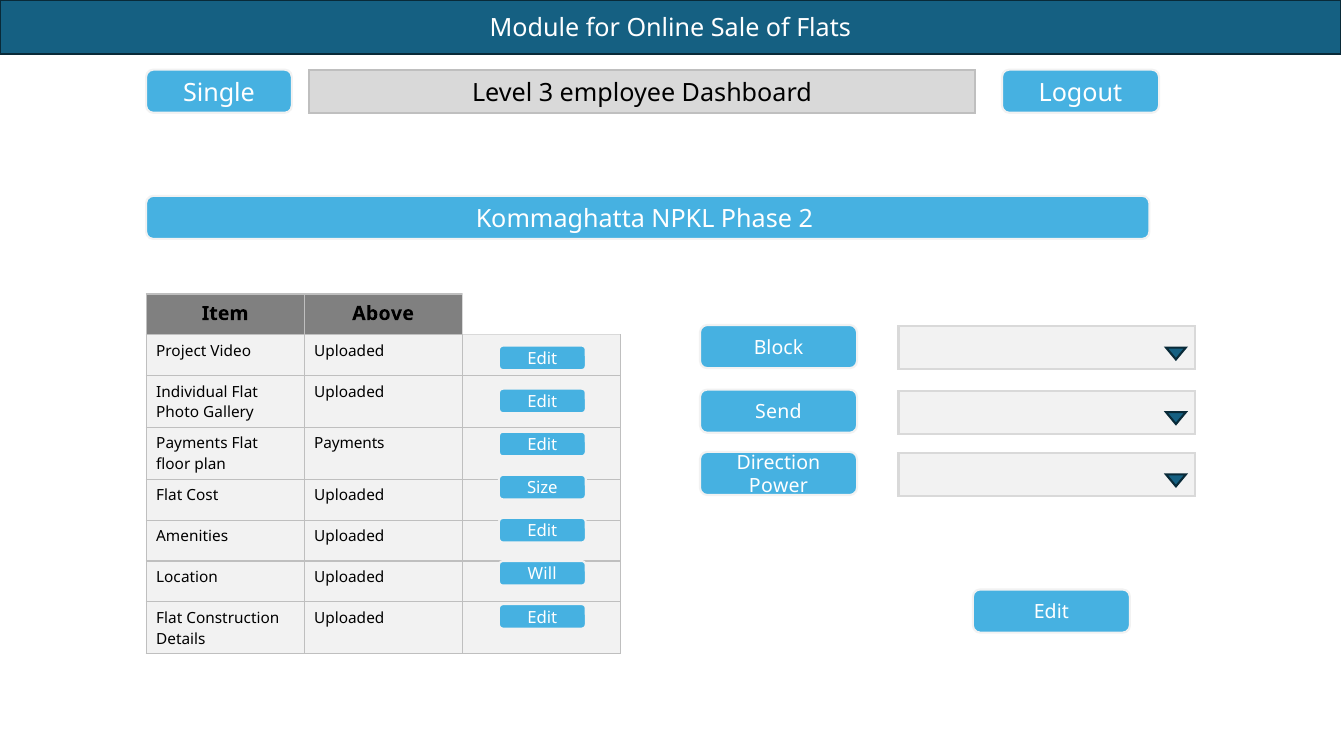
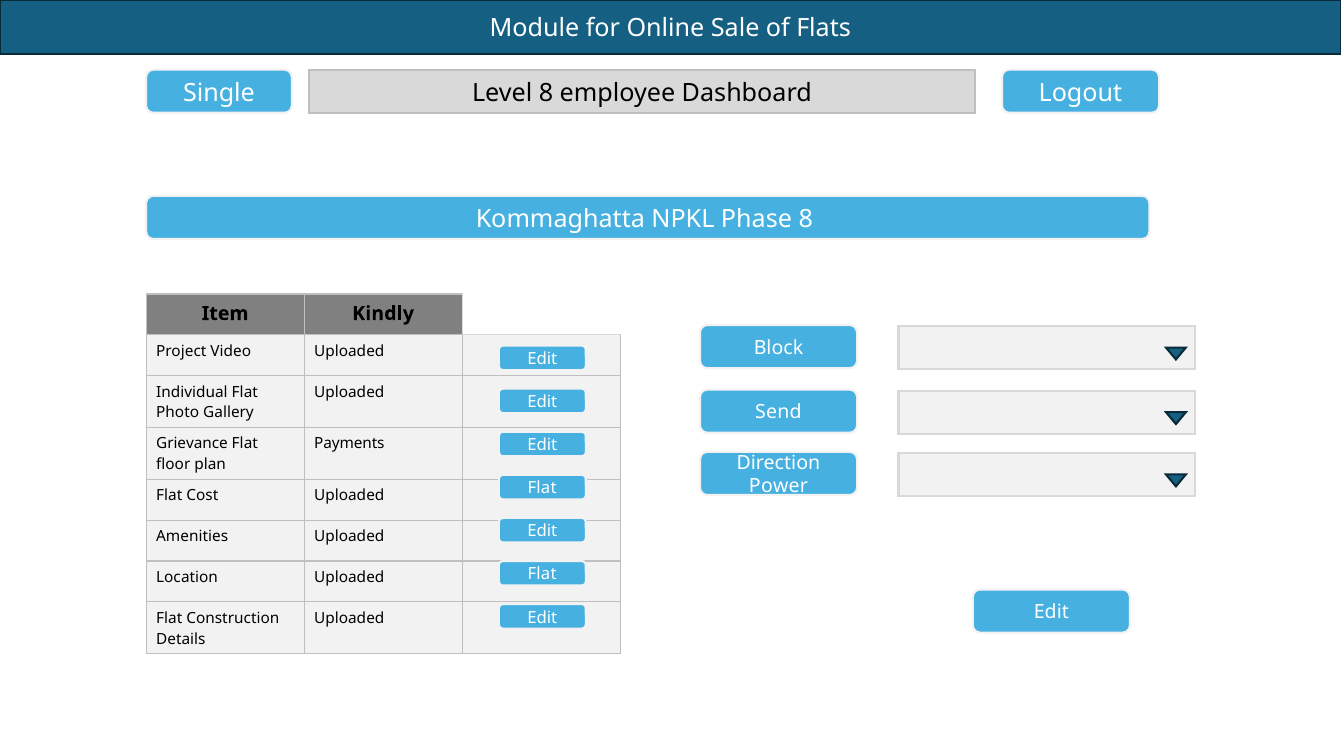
Level 3: 3 -> 8 (546, 93)
Phase 2: 2 -> 8 (806, 219)
Above: Above -> Kindly (383, 314)
Payments: Payments -> Grievance (192, 444)
Size: Size -> Flat (542, 488)
Will: Will -> Flat (542, 575)
